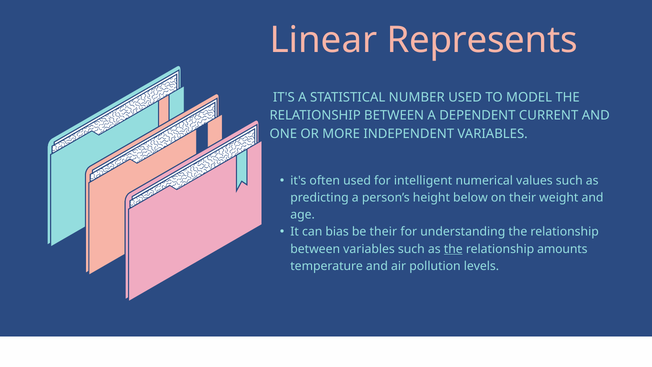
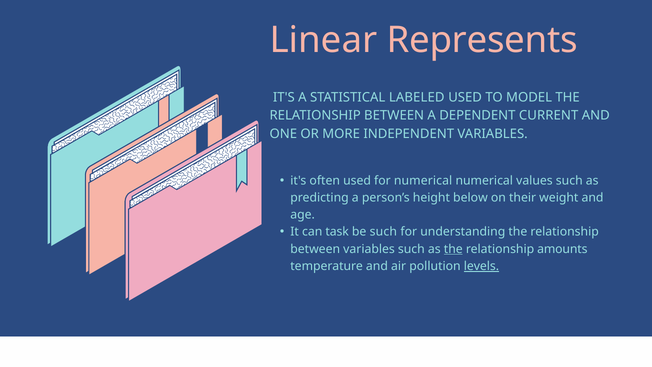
NUMBER: NUMBER -> LABELED (417, 97)
for intelligent: intelligent -> numerical (423, 180)
bias: bias -> task (337, 232)
be their: their -> such (383, 232)
levels underline: none -> present (481, 266)
